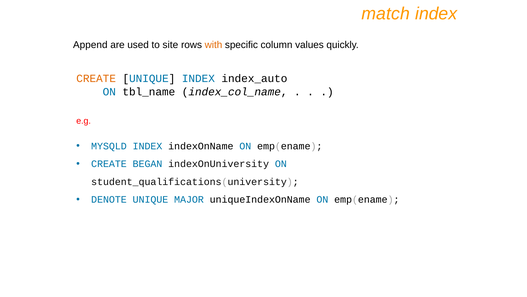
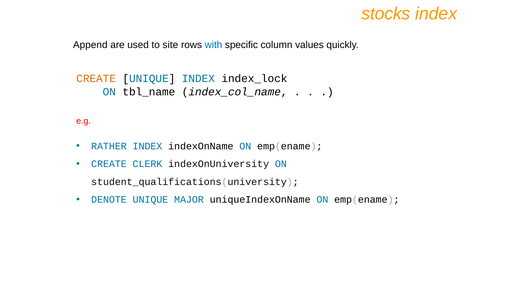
match: match -> stocks (386, 14)
with colour: orange -> blue (213, 45)
index_auto: index_auto -> index_lock (254, 78)
MYSQLD: MYSQLD -> RATHER (109, 146)
BEGAN: BEGAN -> CLERK (147, 164)
